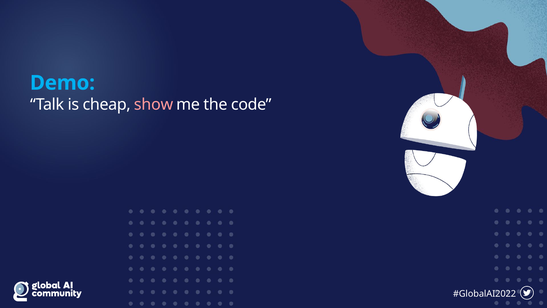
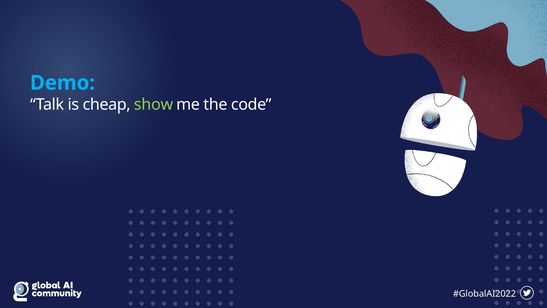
show colour: pink -> light green (154, 104)
